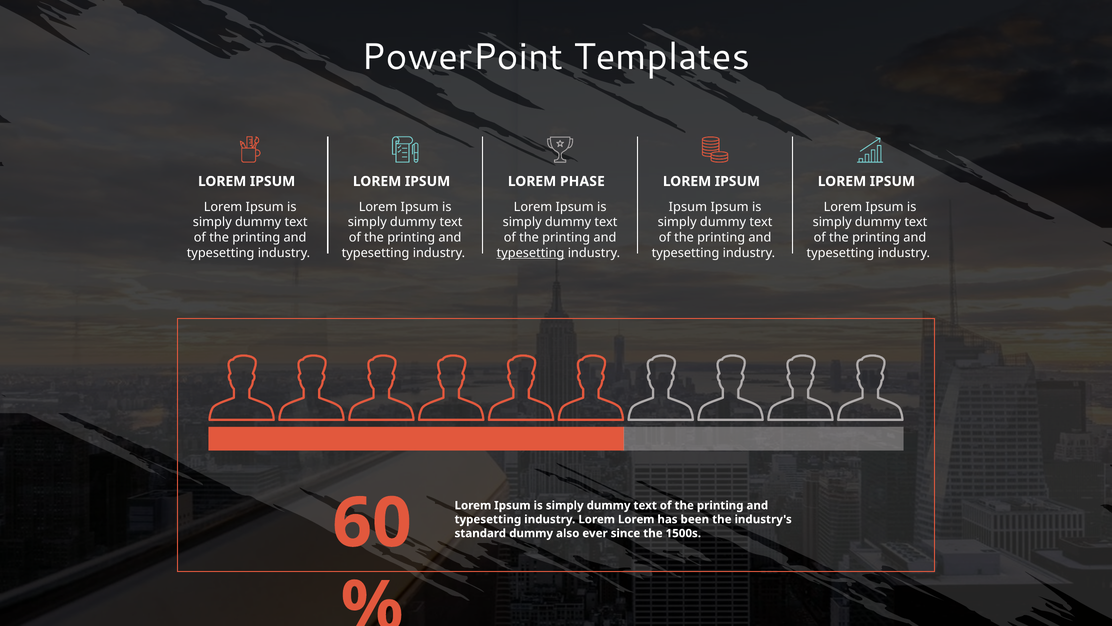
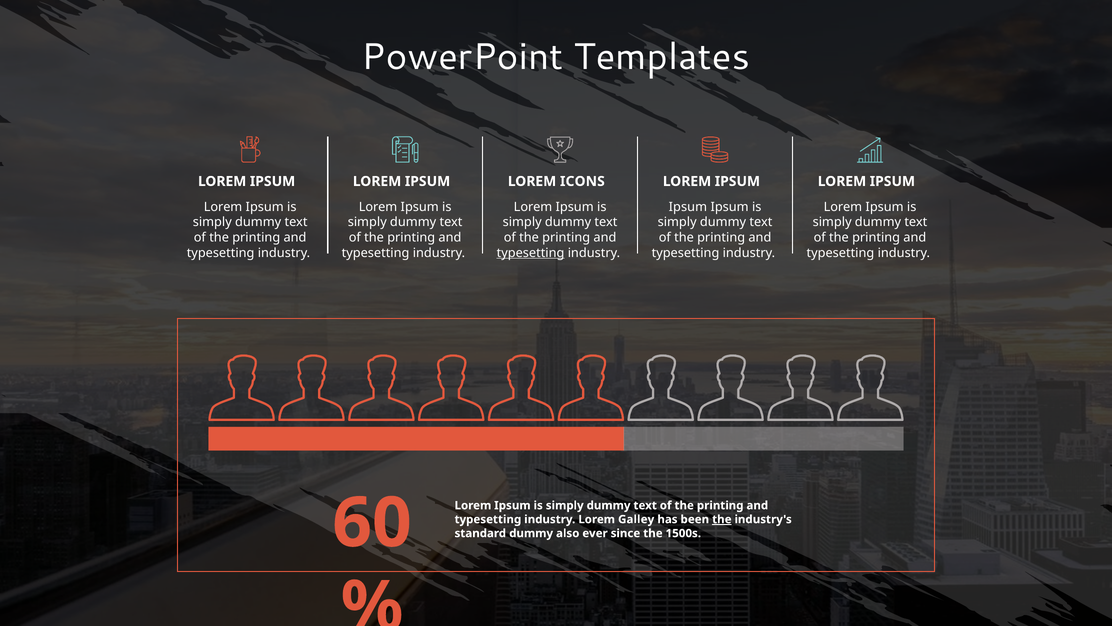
PHASE: PHASE -> ICONS (582, 181)
Lorem Lorem: Lorem -> Galley (636, 519)
the underline: none -> present (722, 519)
